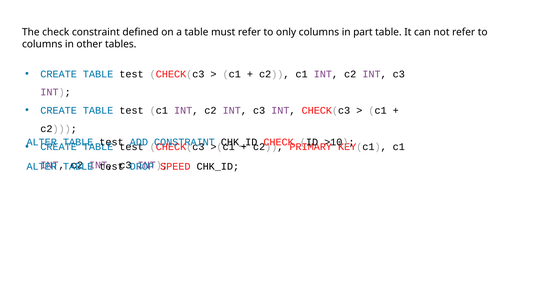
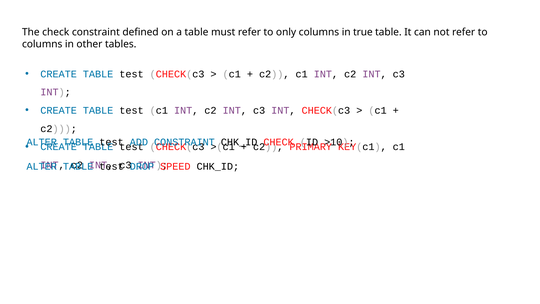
part: part -> true (363, 32)
